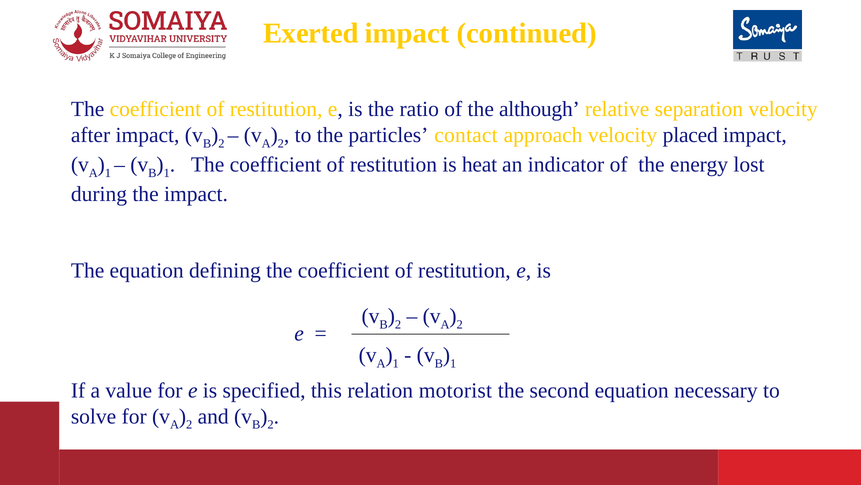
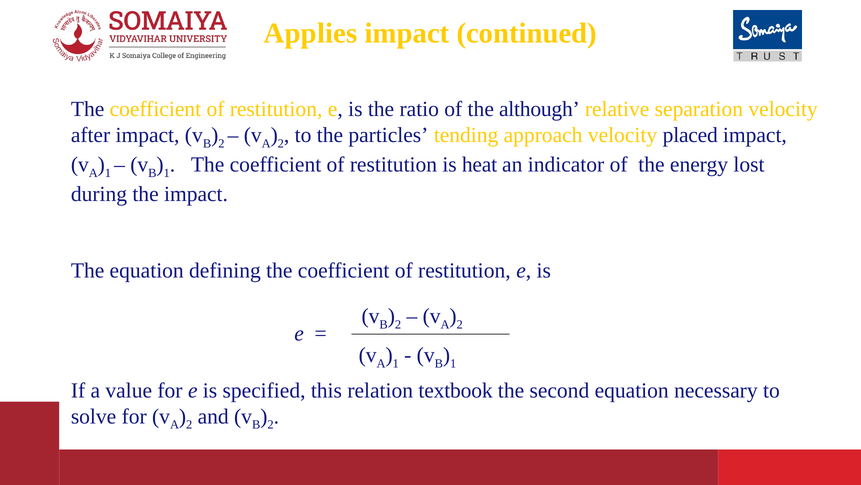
Exerted: Exerted -> Applies (311, 33)
contact: contact -> tending (466, 135)
motorist: motorist -> textbook (456, 390)
